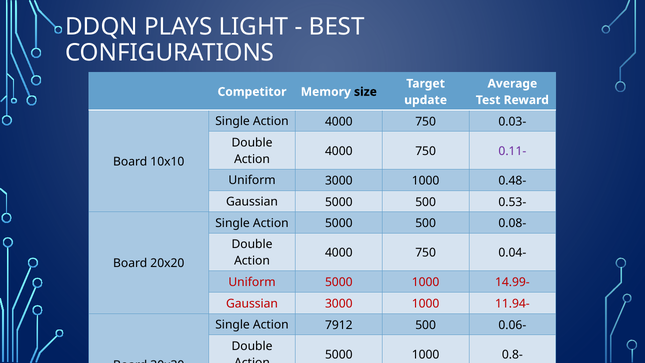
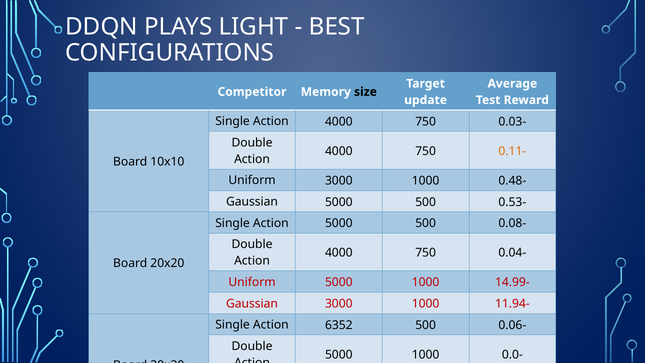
0.11- colour: purple -> orange (512, 151)
7912: 7912 -> 6352 (339, 325)
0.8-: 0.8- -> 0.0- (512, 354)
